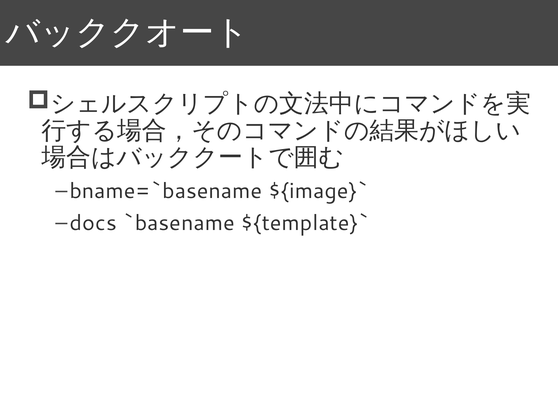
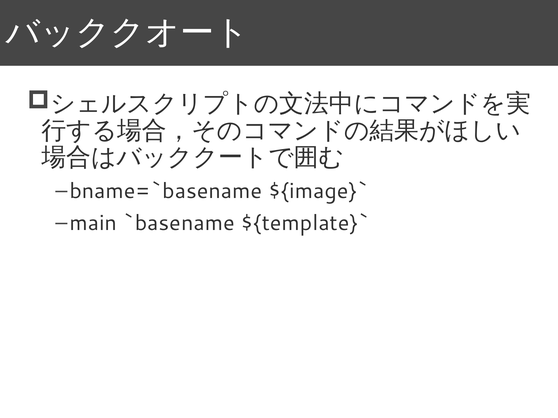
docs: docs -> main (93, 223)
